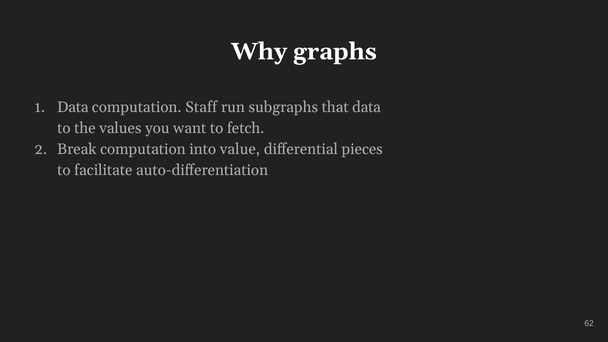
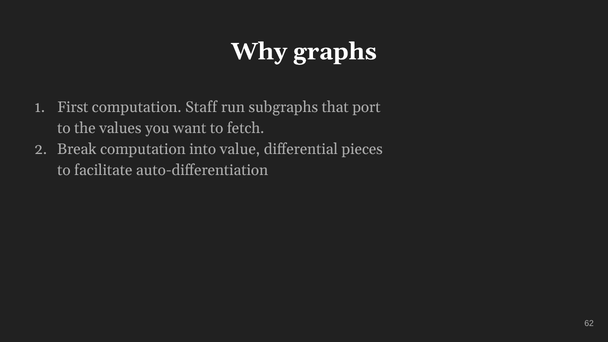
Data: Data -> First (73, 107)
that data: data -> port (366, 107)
